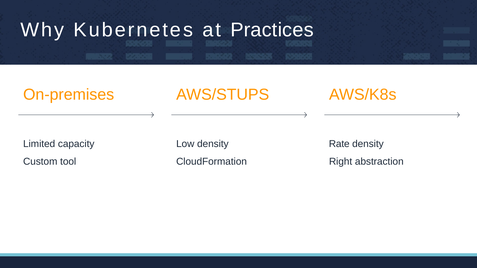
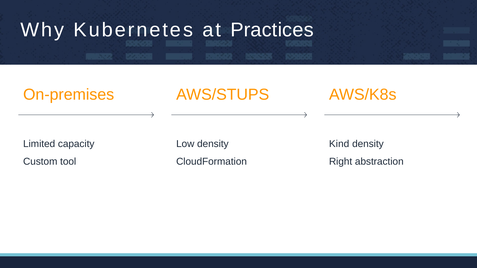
Rate: Rate -> Kind (339, 144)
